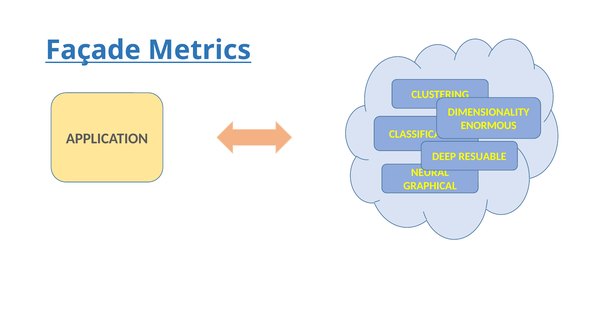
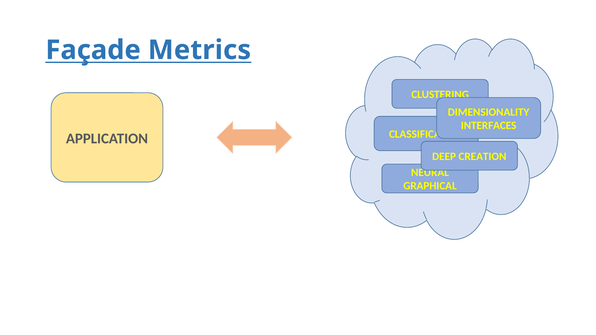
ENORMOUS: ENORMOUS -> INTERFACES (489, 126)
RESUABLE: RESUABLE -> CREATION (482, 157)
